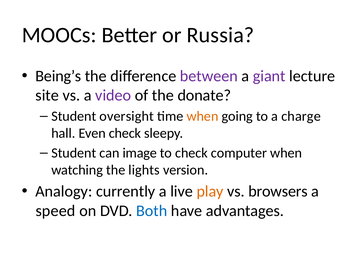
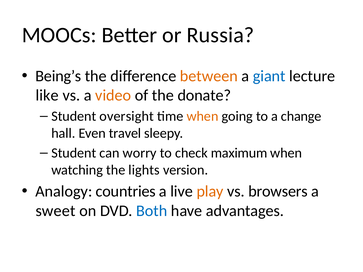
between colour: purple -> orange (209, 76)
giant colour: purple -> blue (269, 76)
site: site -> like (47, 96)
video colour: purple -> orange (113, 96)
charge: charge -> change (301, 116)
Even check: check -> travel (125, 133)
image: image -> worry (140, 153)
computer: computer -> maximum (239, 153)
currently: currently -> countries (126, 192)
speed: speed -> sweet (55, 211)
